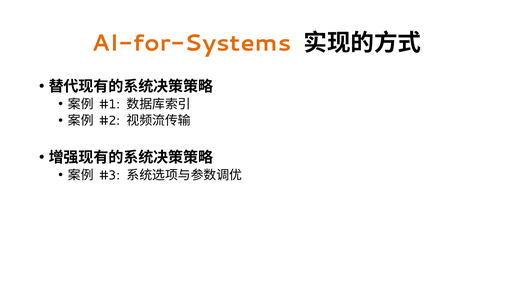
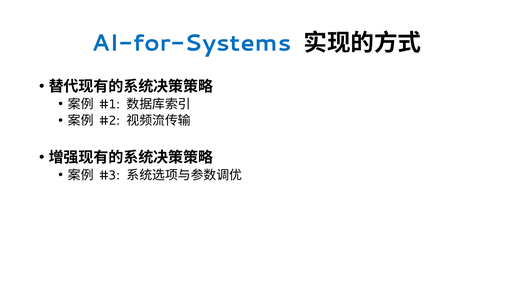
AI-for-Systems colour: orange -> blue (192, 43)
